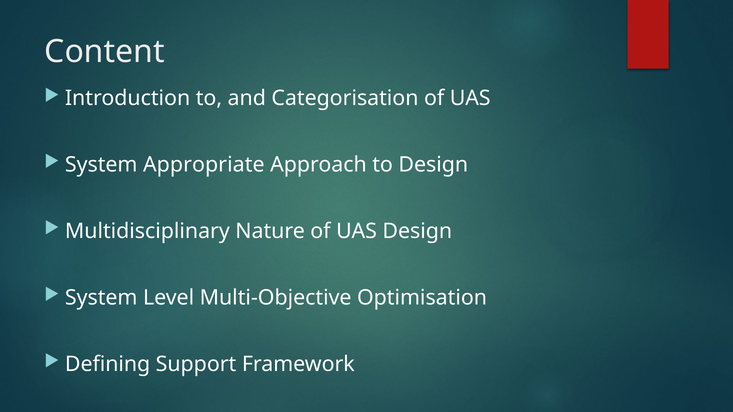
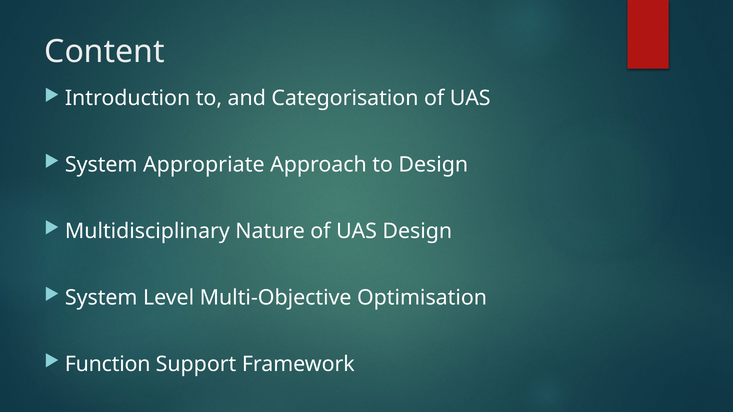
Defining: Defining -> Function (108, 364)
